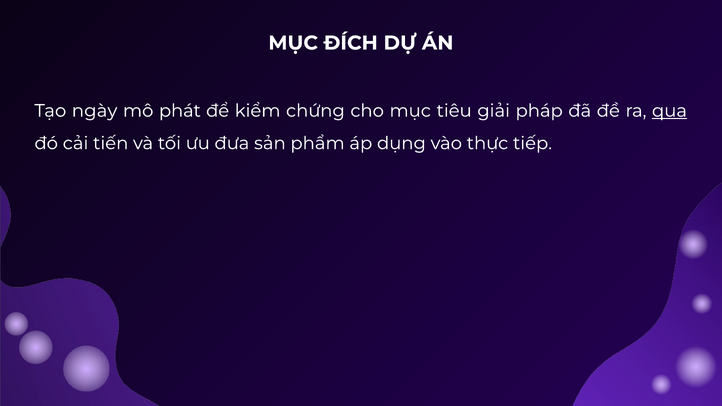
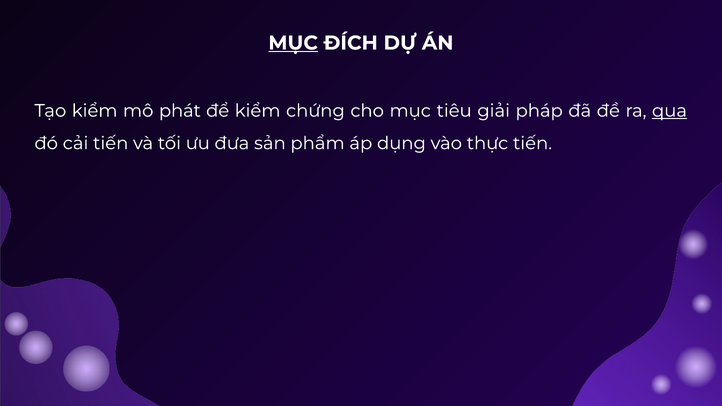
MỤC underline: none -> present (293, 43)
Tạo ngày: ngày -> kiểm (95, 111)
thực tiếp: tiếp -> tiến (533, 143)
